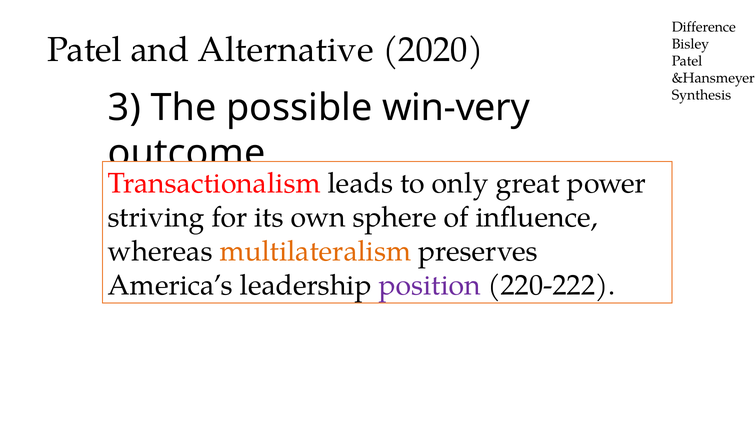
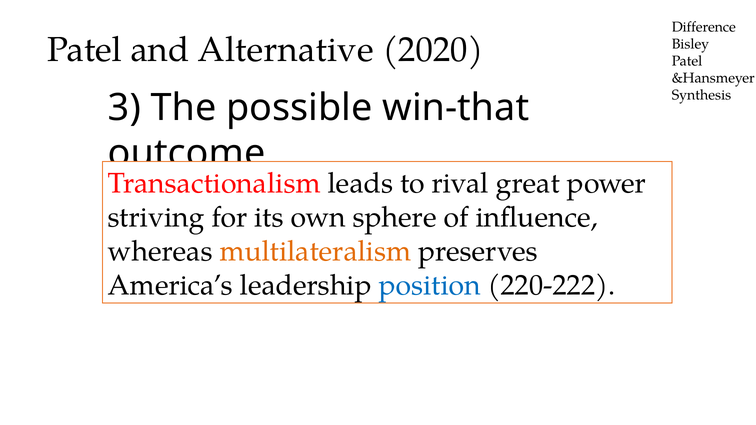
win-very: win-very -> win-that (456, 108)
only: only -> rival (460, 183)
position colour: purple -> blue (430, 285)
